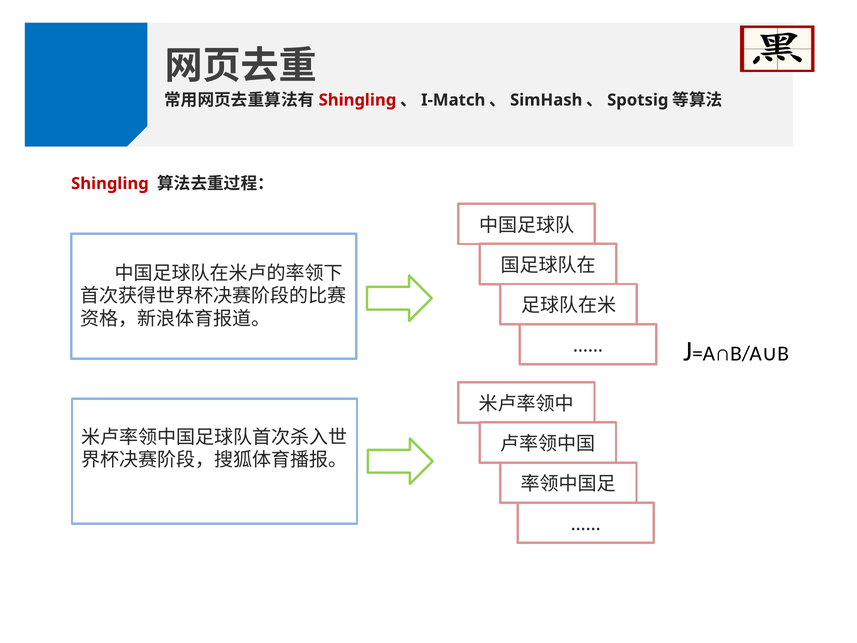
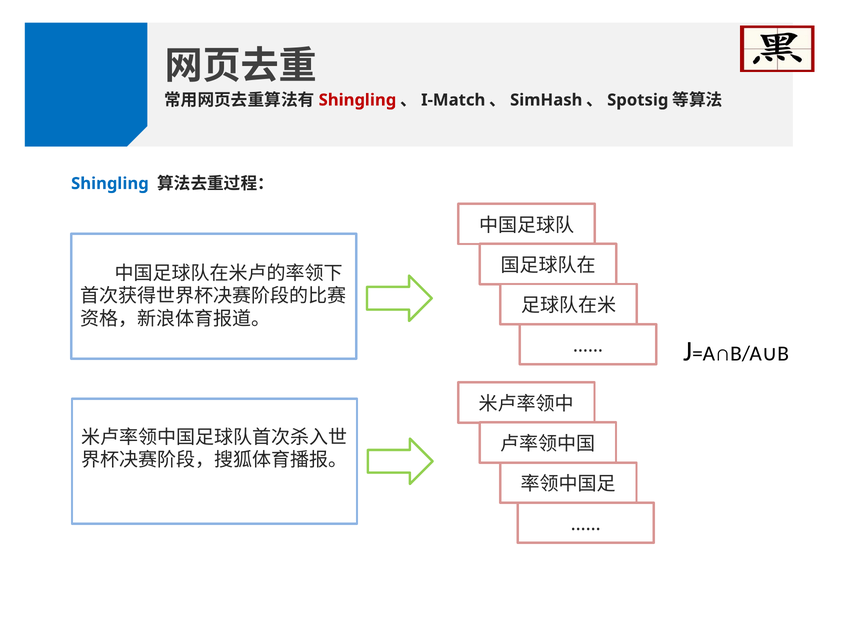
Shingling colour: red -> blue (110, 183)
